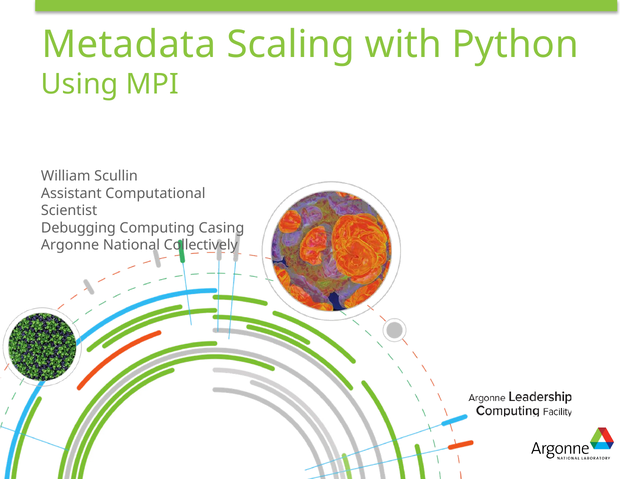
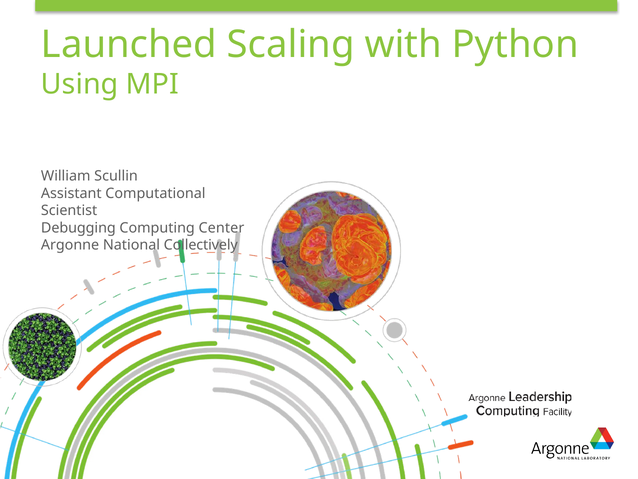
Metadata: Metadata -> Launched (129, 45)
Casing: Casing -> Center (221, 228)
